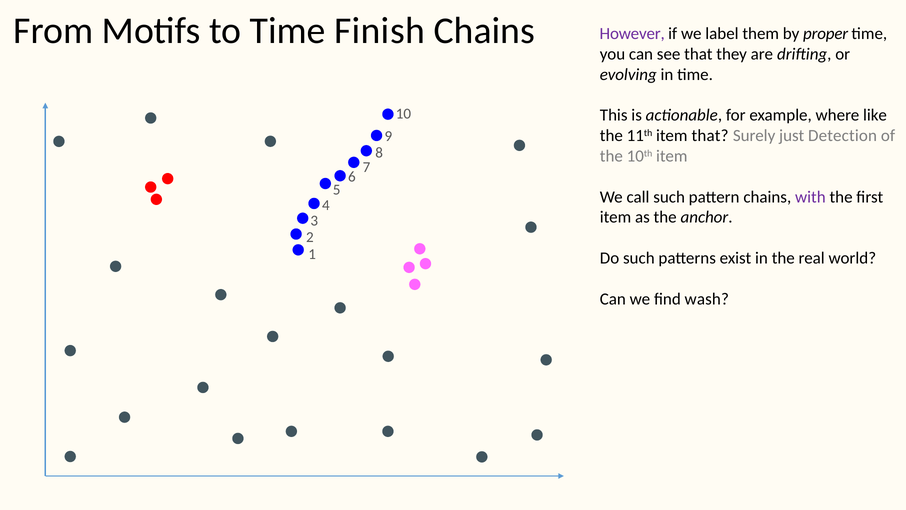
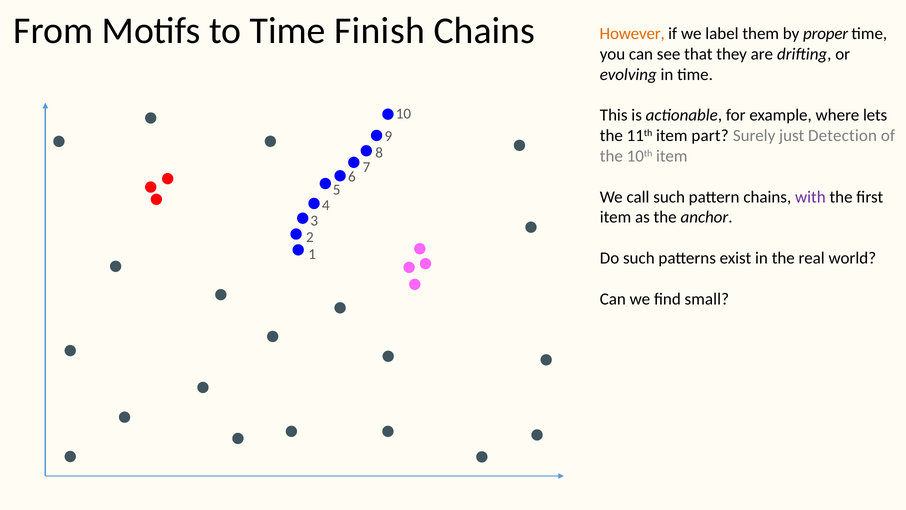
However colour: purple -> orange (632, 34)
like: like -> lets (875, 115)
item that: that -> part (710, 136)
wash: wash -> small (707, 299)
